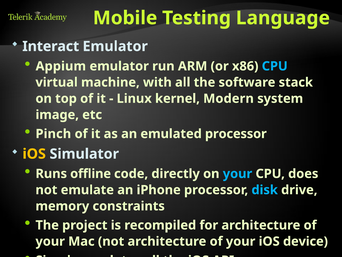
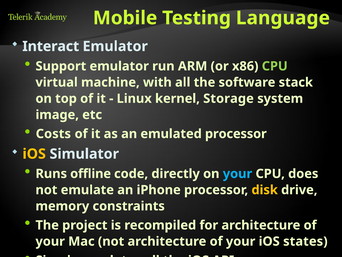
Appium: Appium -> Support (61, 66)
CPU colour: light blue -> light green (275, 66)
Modern: Modern -> Storage (228, 98)
Pinch: Pinch -> Costs (53, 134)
disk colour: light blue -> yellow (265, 190)
device: device -> states (305, 241)
